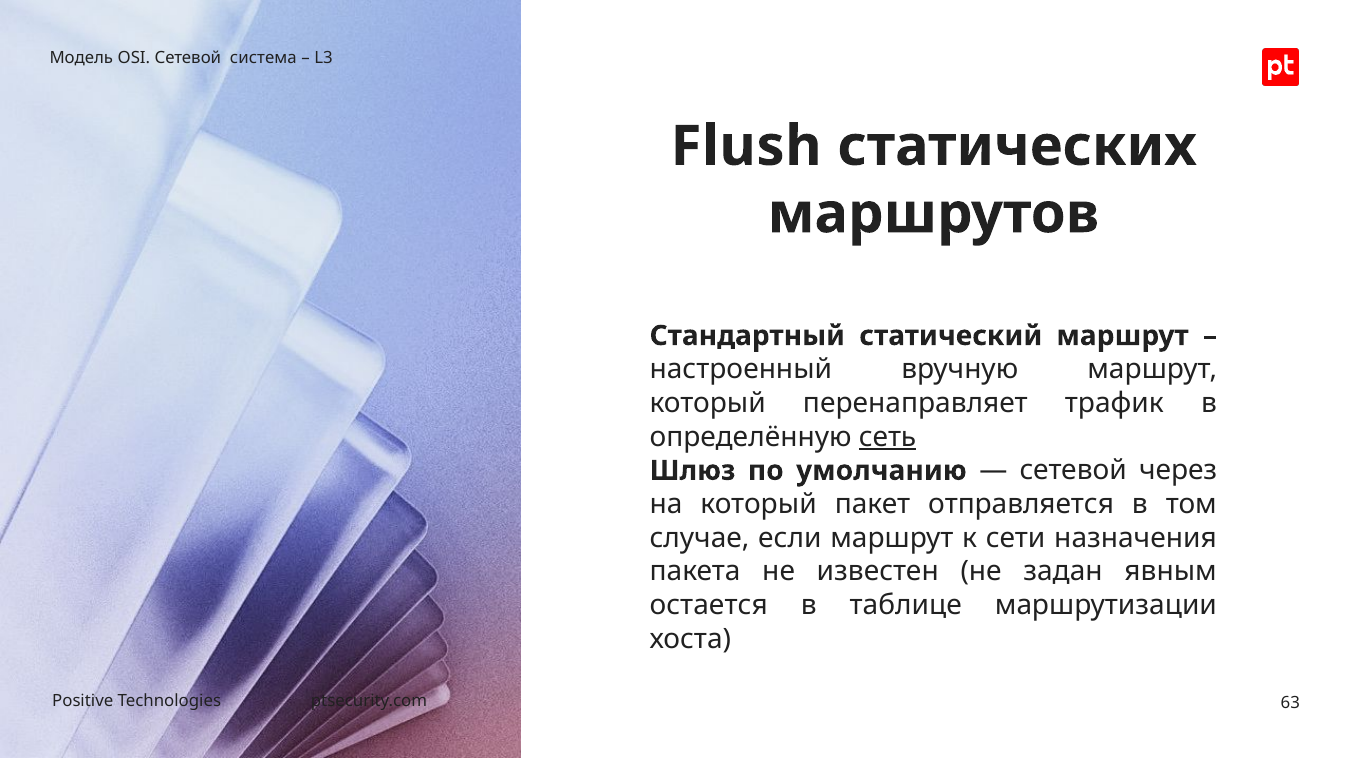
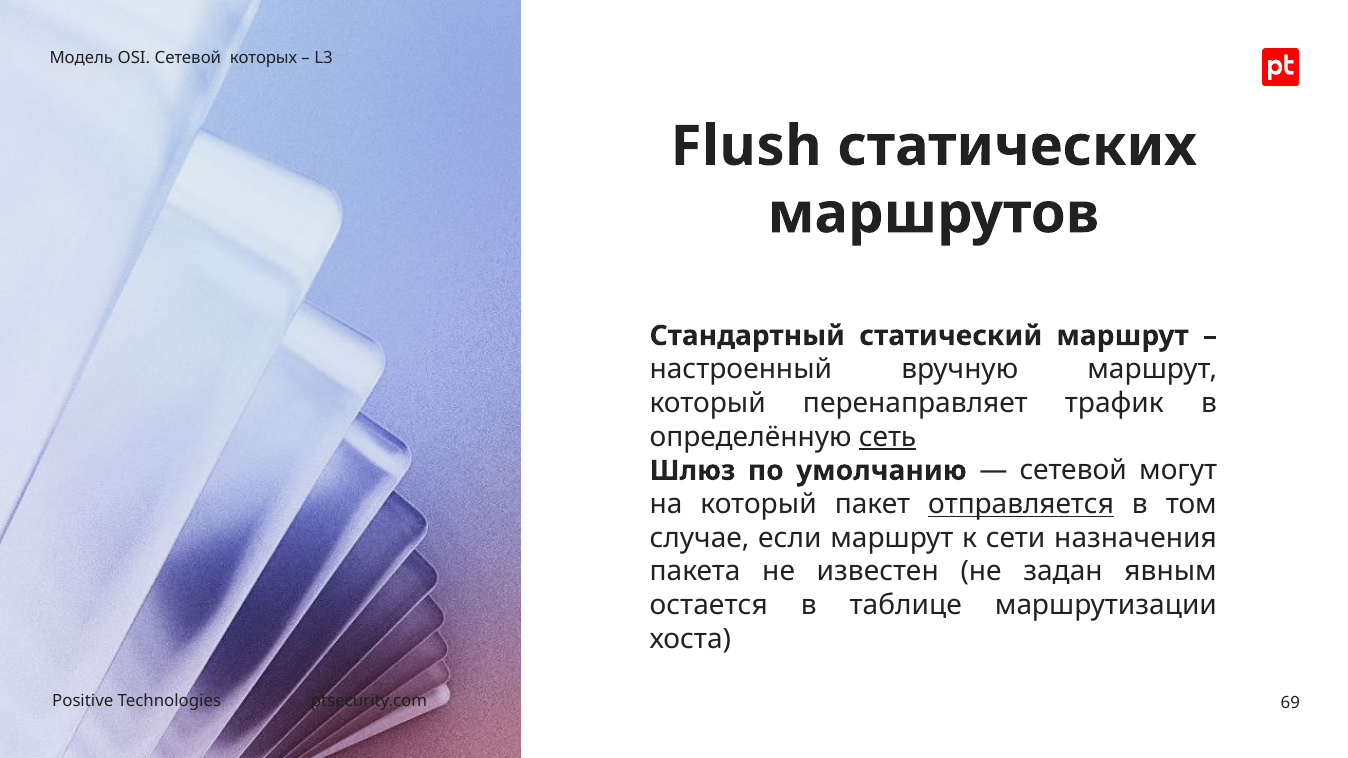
система: система -> которых (264, 58)
через: через -> могут (1178, 471)
отправляется underline: none -> present (1021, 504)
63: 63 -> 69 (1290, 703)
